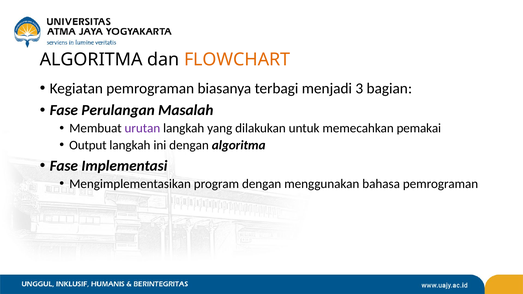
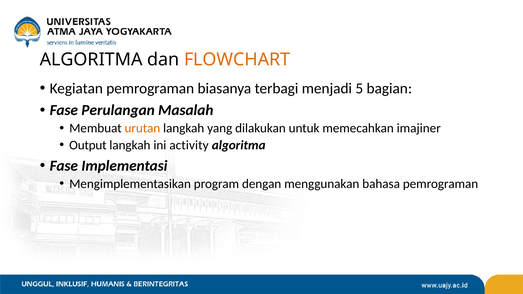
3: 3 -> 5 (359, 88)
urutan colour: purple -> orange (142, 128)
pemakai: pemakai -> imajiner (419, 128)
ini dengan: dengan -> activity (189, 145)
